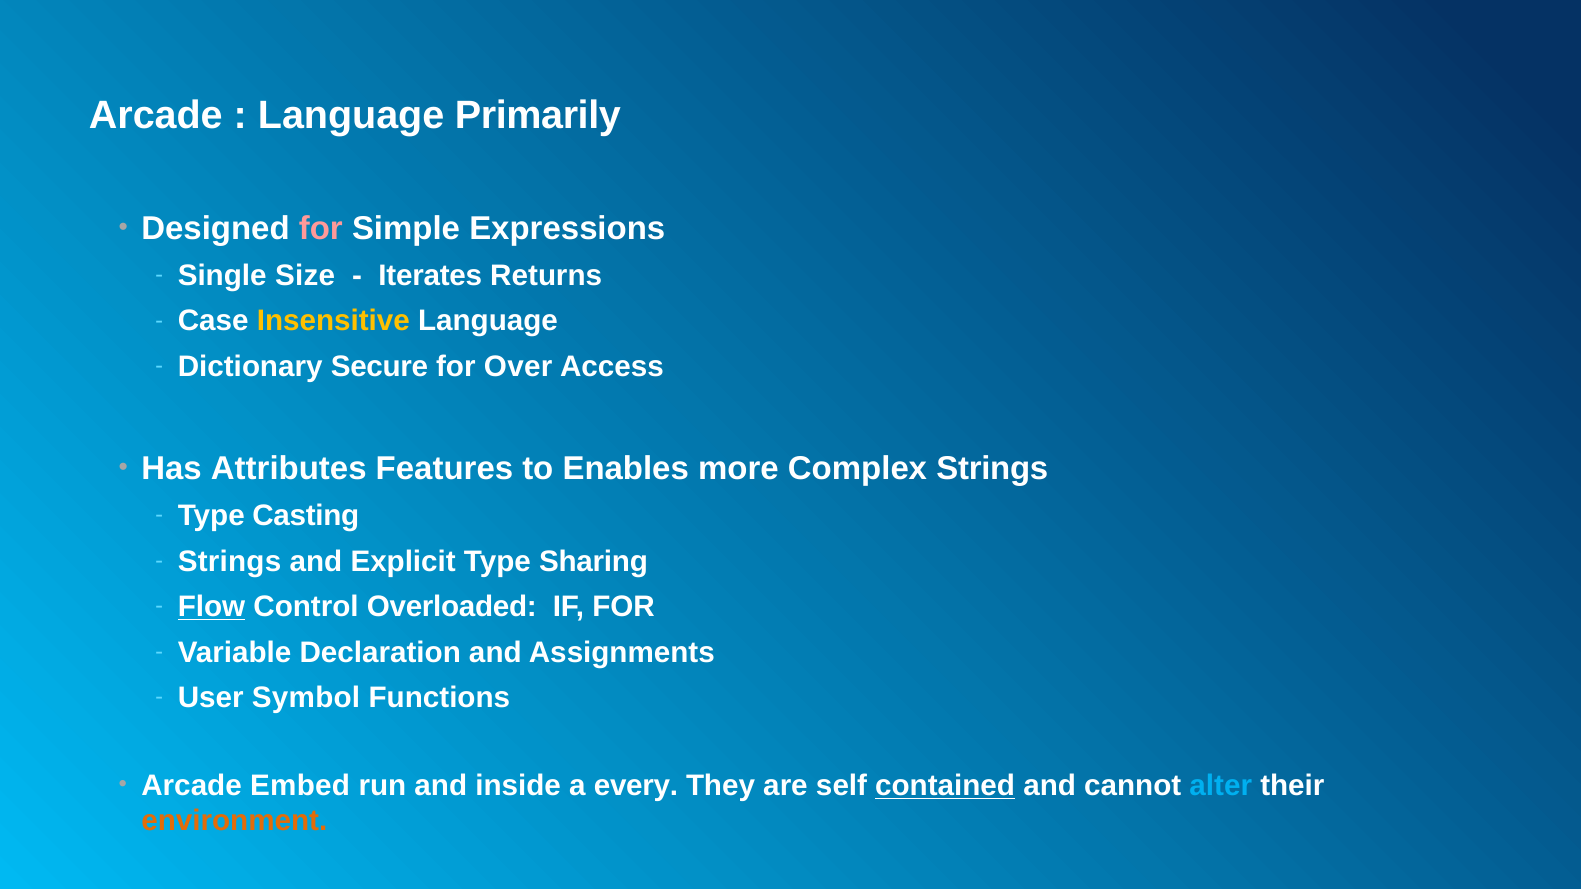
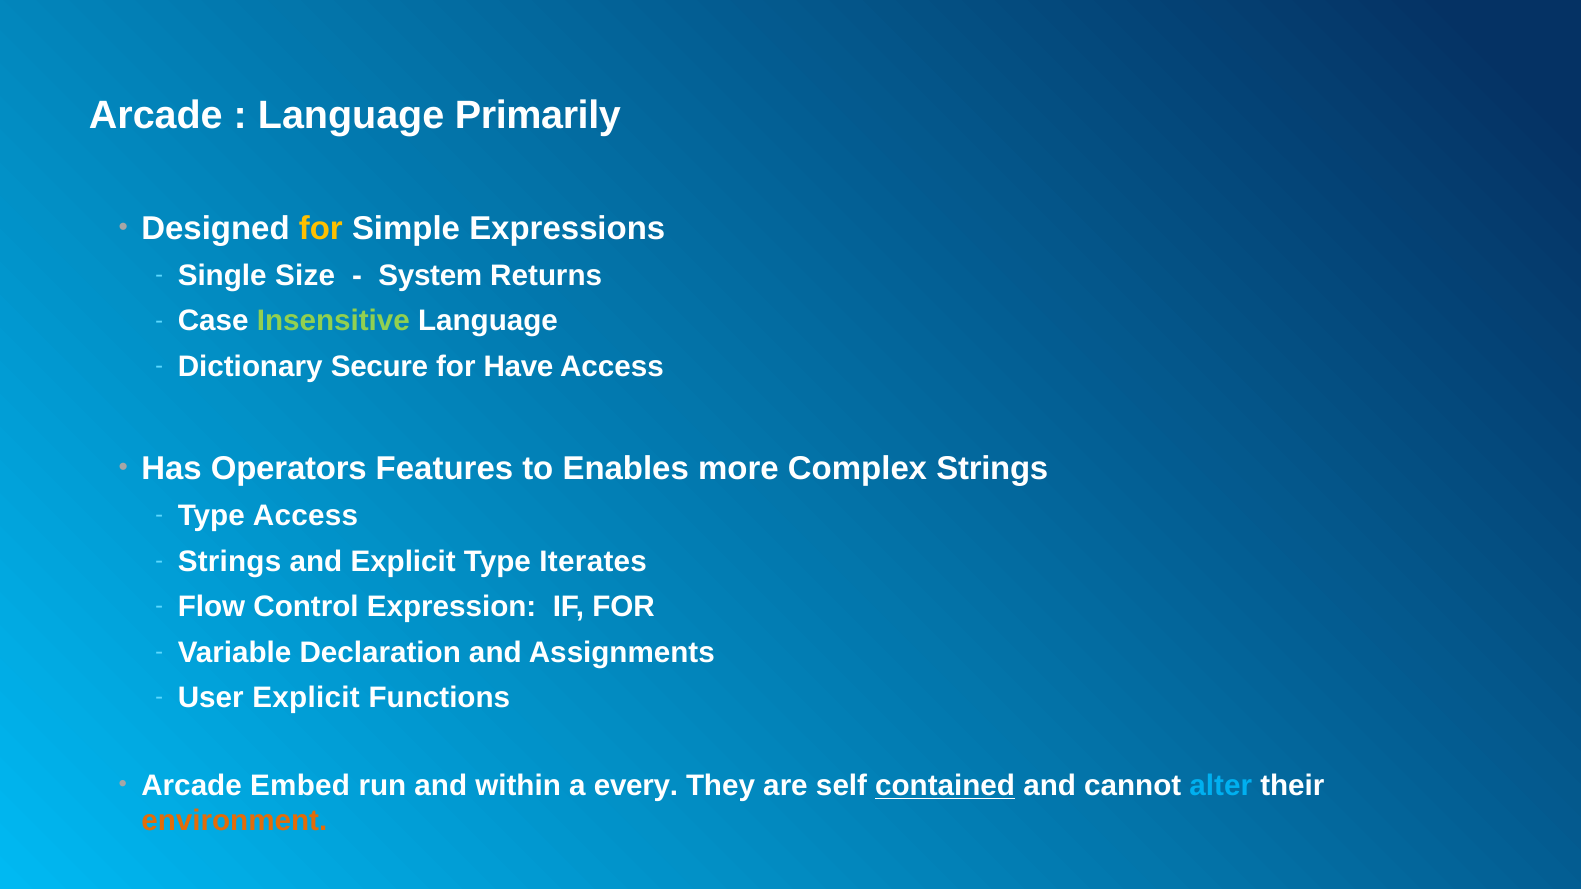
for colour: pink -> yellow (321, 229)
Iterates: Iterates -> System (430, 276)
Insensitive colour: yellow -> light green (333, 321)
Over: Over -> Have (518, 367)
Attributes: Attributes -> Operators (289, 469)
Type Casting: Casting -> Access (305, 516)
Sharing: Sharing -> Iterates (593, 562)
Flow underline: present -> none (211, 607)
Overloaded: Overloaded -> Expression (452, 607)
User Symbol: Symbol -> Explicit (306, 698)
inside: inside -> within (518, 786)
